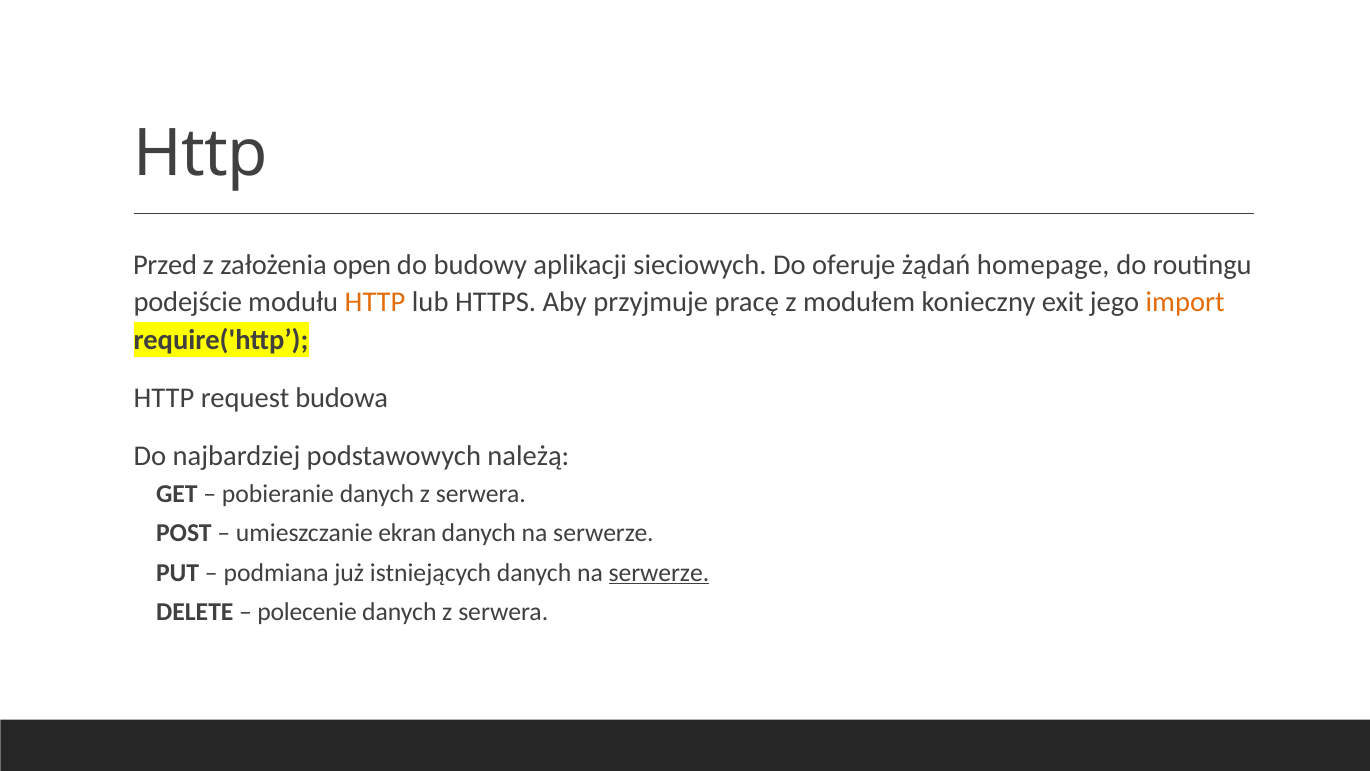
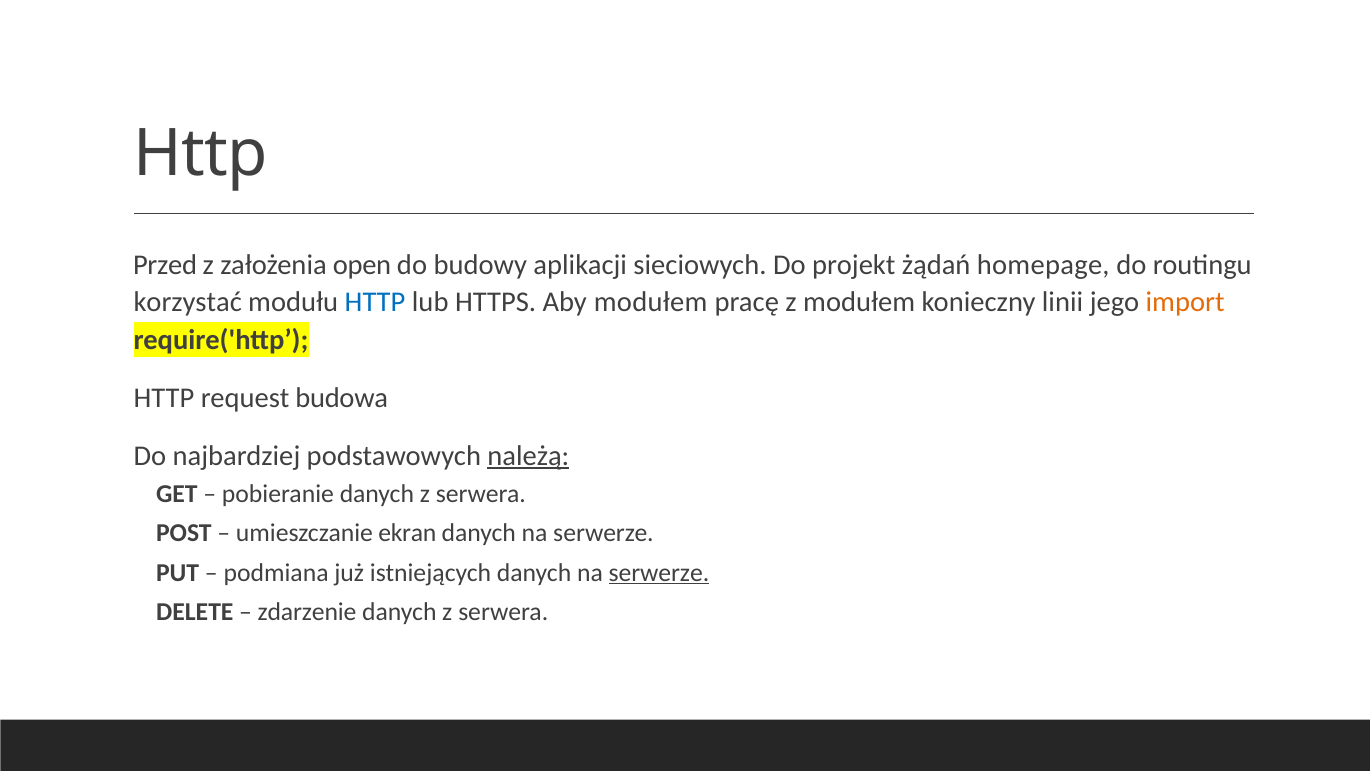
oferuje: oferuje -> projekt (854, 265)
podejście: podejście -> korzystać (188, 302)
HTTP colour: orange -> blue (375, 302)
Aby przyjmuje: przyjmuje -> modułem (651, 302)
exit: exit -> linii (1063, 302)
należą underline: none -> present (528, 455)
polecenie: polecenie -> zdarzenie (307, 612)
